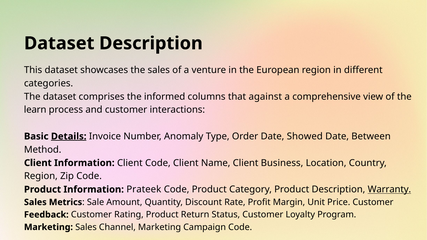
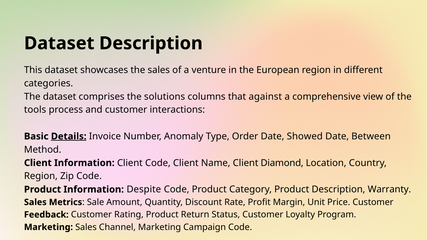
informed: informed -> solutions (165, 97)
learn: learn -> tools (35, 110)
Business: Business -> Diamond (282, 163)
Prateek: Prateek -> Despite (144, 190)
Warranty underline: present -> none (389, 190)
